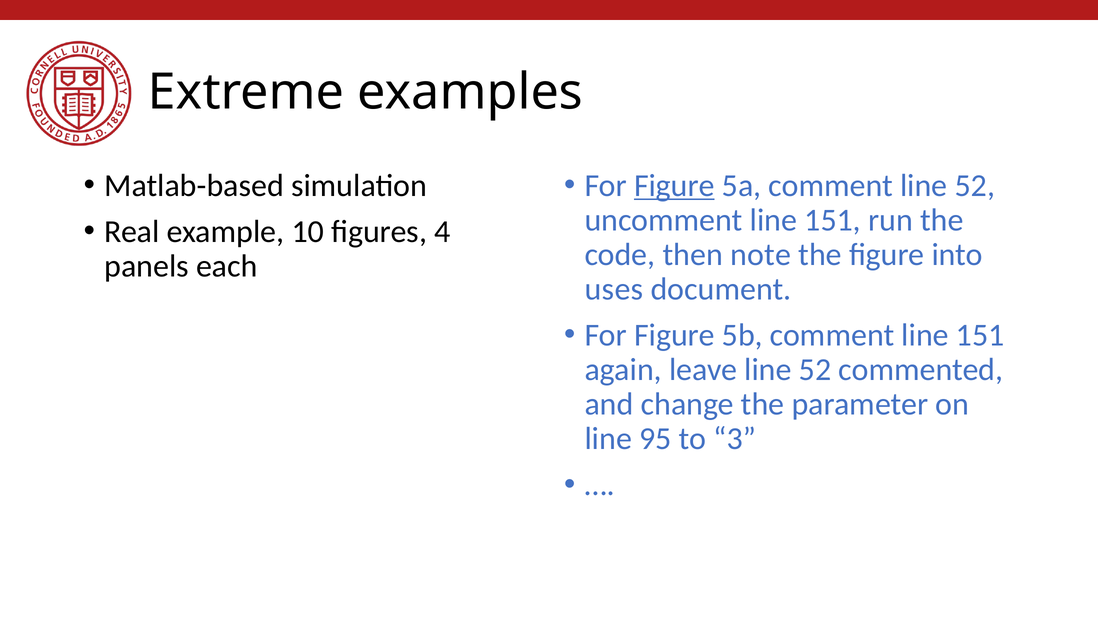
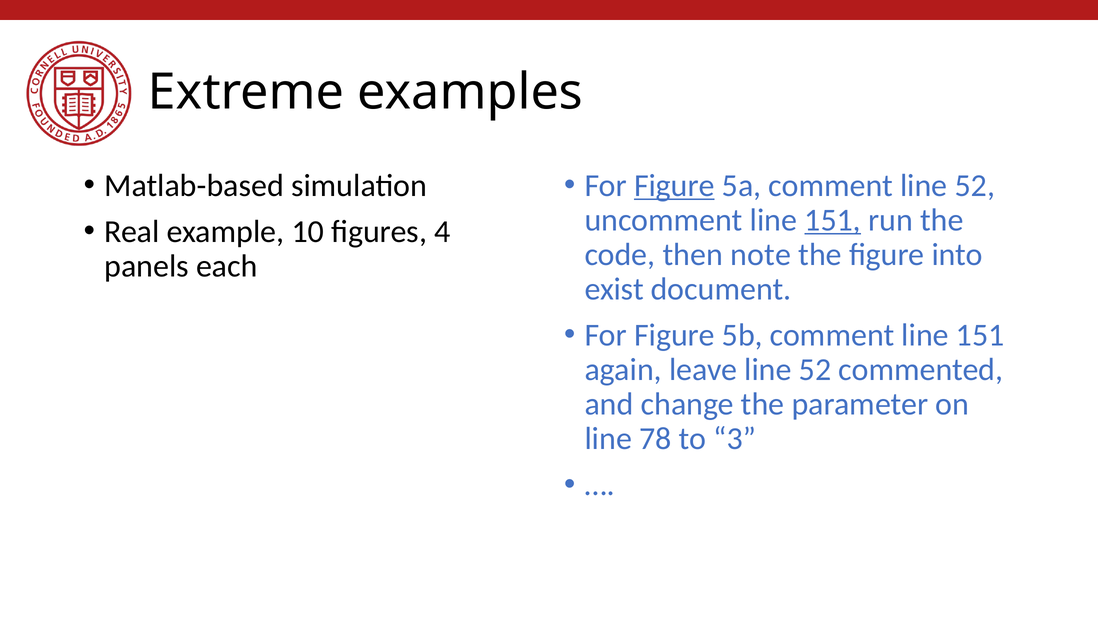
151 underline: none -> present (833, 220)
uses: uses -> exist (614, 289)
95: 95 -> 78 (655, 439)
